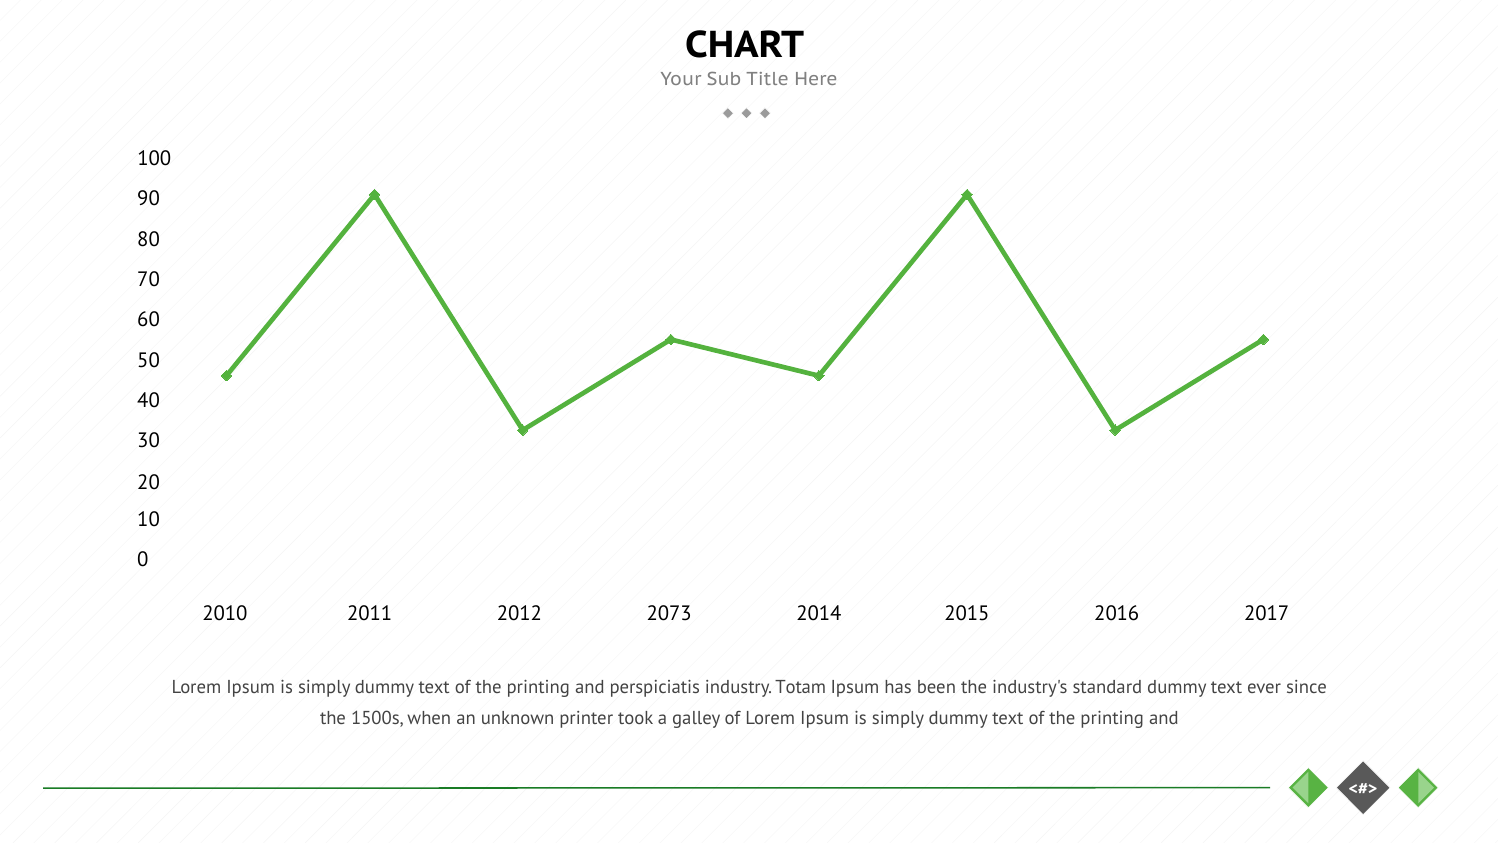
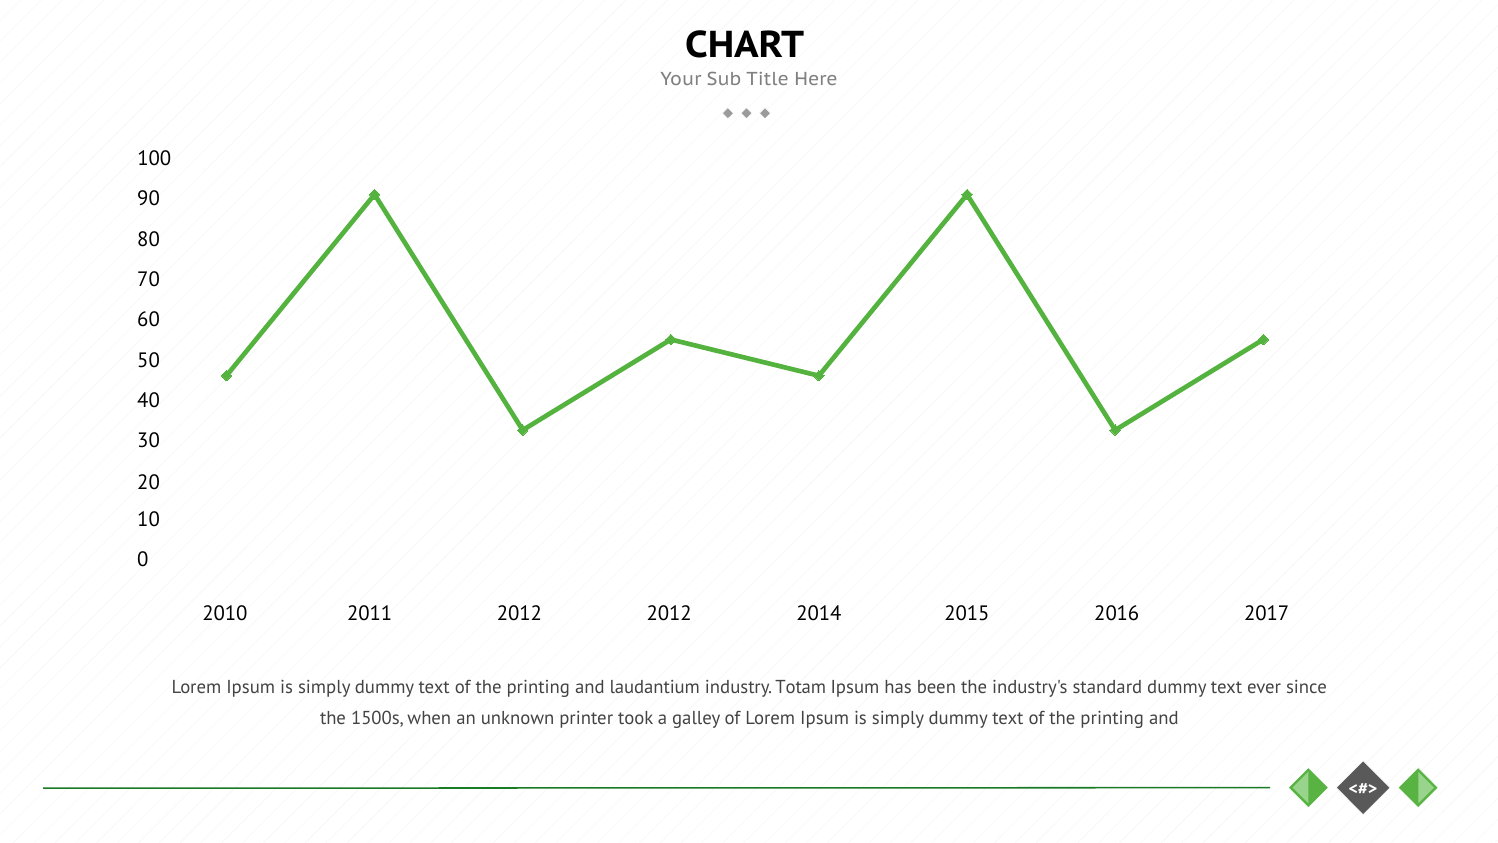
2012 2073: 2073 -> 2012 (669, 614)
perspiciatis: perspiciatis -> laudantium (655, 687)
